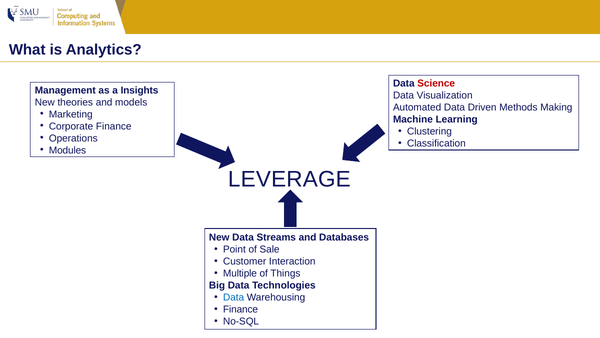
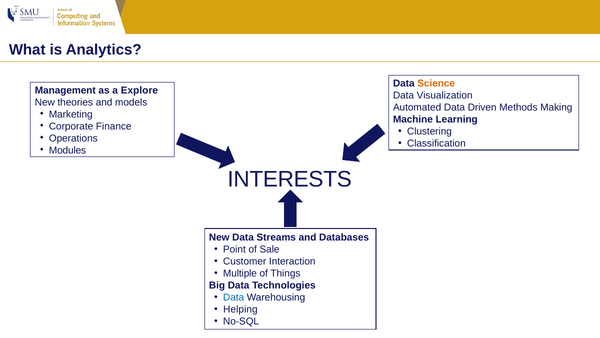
Science colour: red -> orange (436, 83)
Insights: Insights -> Explore (139, 90)
LEVERAGE: LEVERAGE -> INTERESTS (290, 179)
Finance: Finance -> Helping (240, 309)
